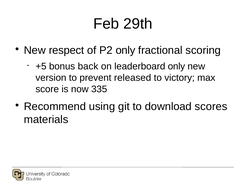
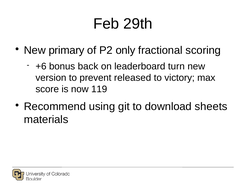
respect: respect -> primary (67, 51)
+5: +5 -> +6 (41, 67)
leaderboard only: only -> turn (176, 67)
335: 335 -> 119 (99, 89)
scores: scores -> sheets (211, 107)
